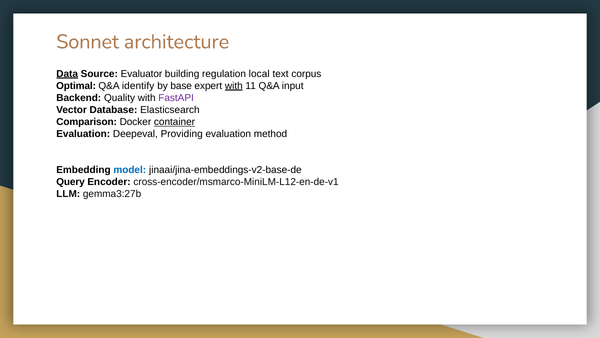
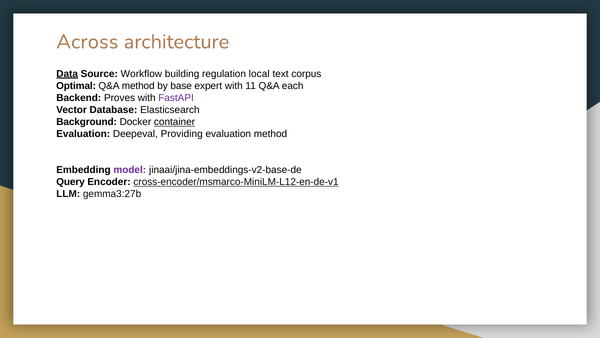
Sonnet: Sonnet -> Across (87, 42)
Evaluator: Evaluator -> Workflow (141, 74)
Q&A identify: identify -> method (138, 86)
with underline: present -> none (234, 86)
input: input -> each (293, 86)
Quality: Quality -> Proves (120, 98)
Comparison: Comparison -> Background (87, 122)
model colour: blue -> purple (130, 170)
cross-encoder/msmarco-MiniLM-L12-en-de-v1 underline: none -> present (236, 182)
